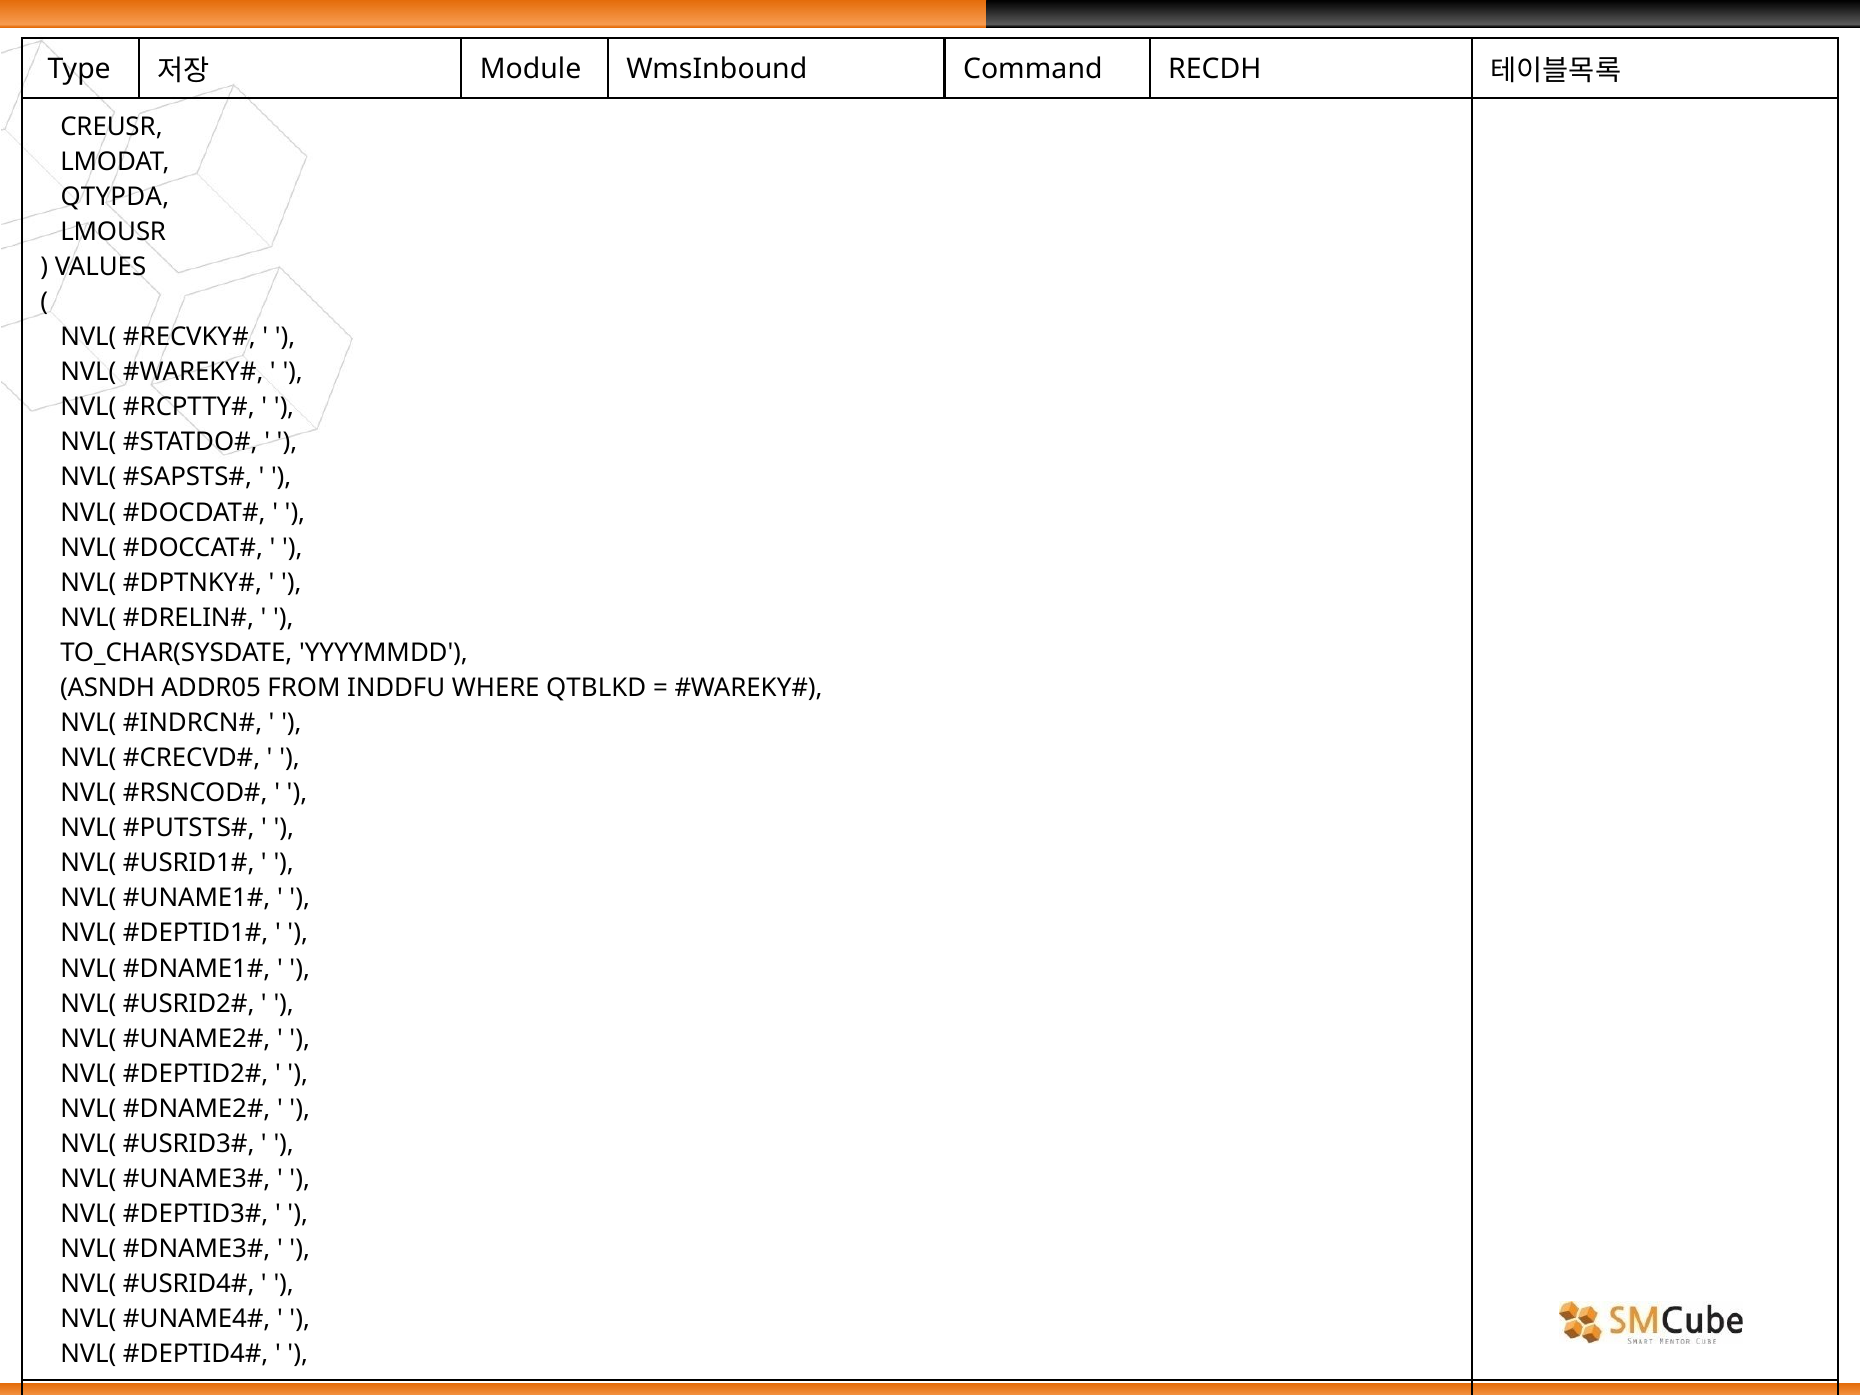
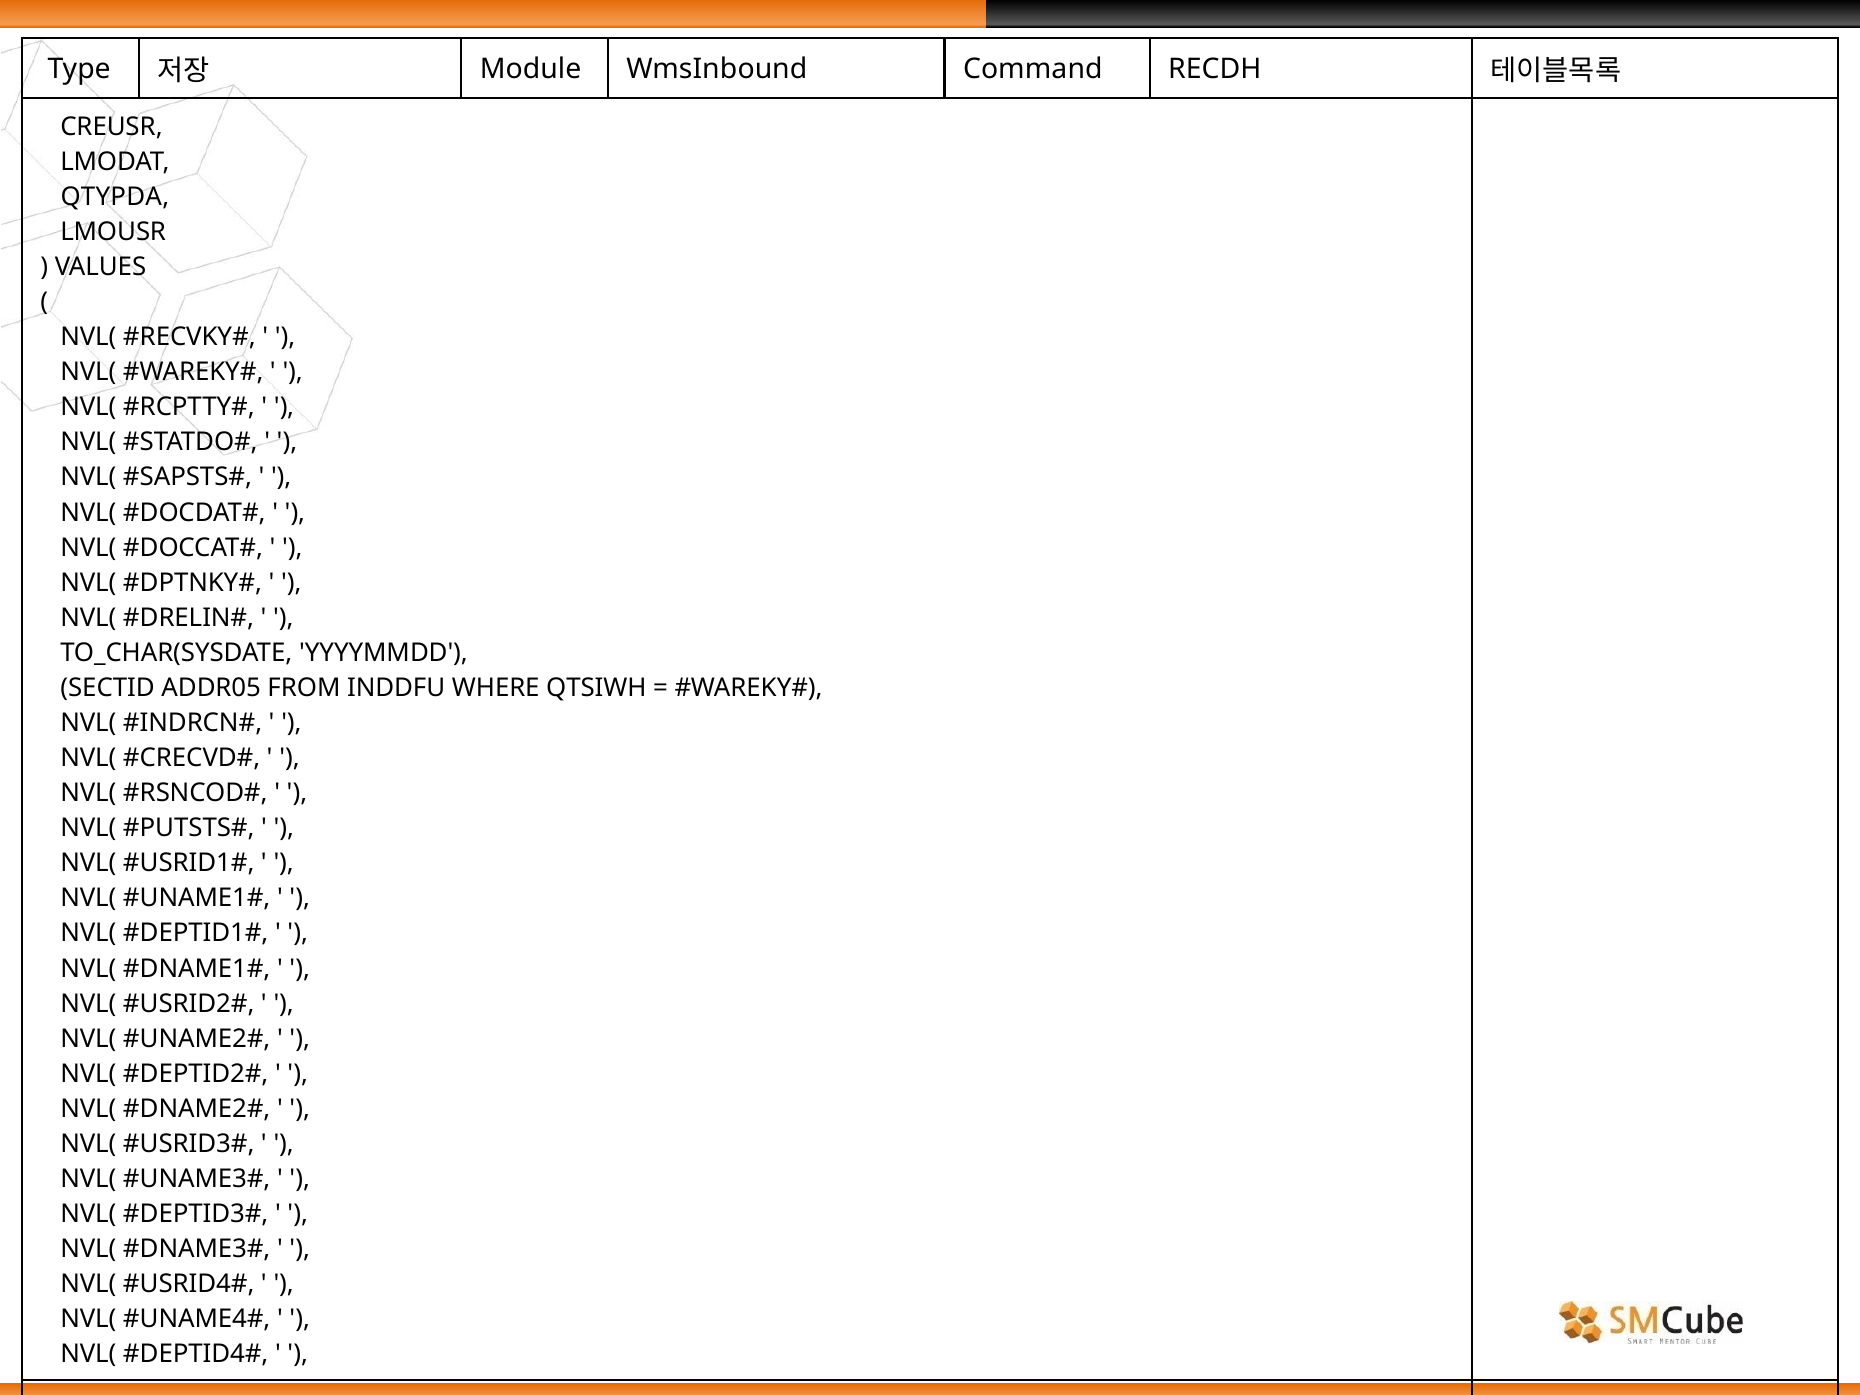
ASNDH: ASNDH -> SECTID (108, 688)
QTBLKD: QTBLKD -> QTSIWH (596, 688)
